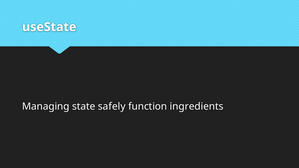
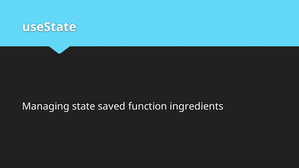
safely: safely -> saved (112, 107)
